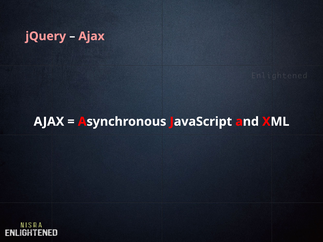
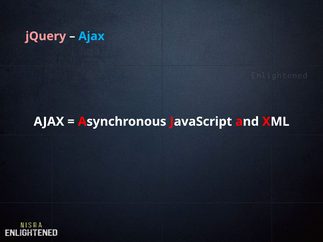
Ajax colour: pink -> light blue (91, 36)
